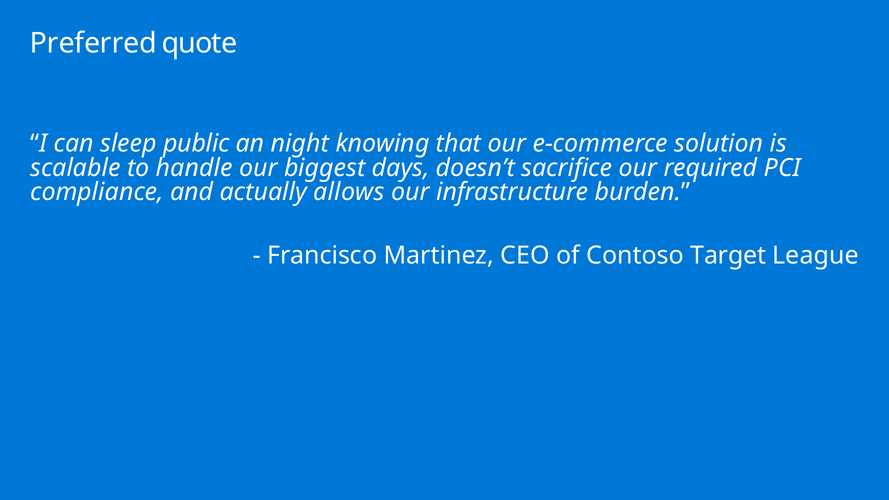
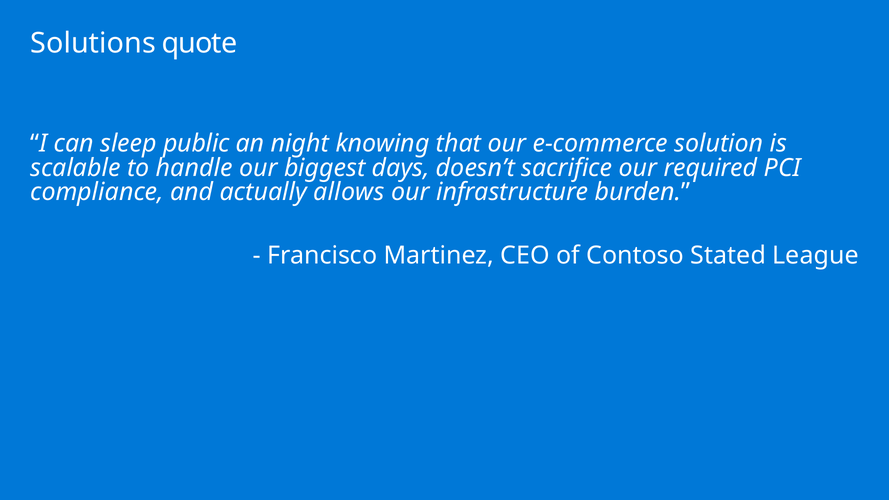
Preferred: Preferred -> Solutions (93, 43)
Target: Target -> Stated (728, 255)
